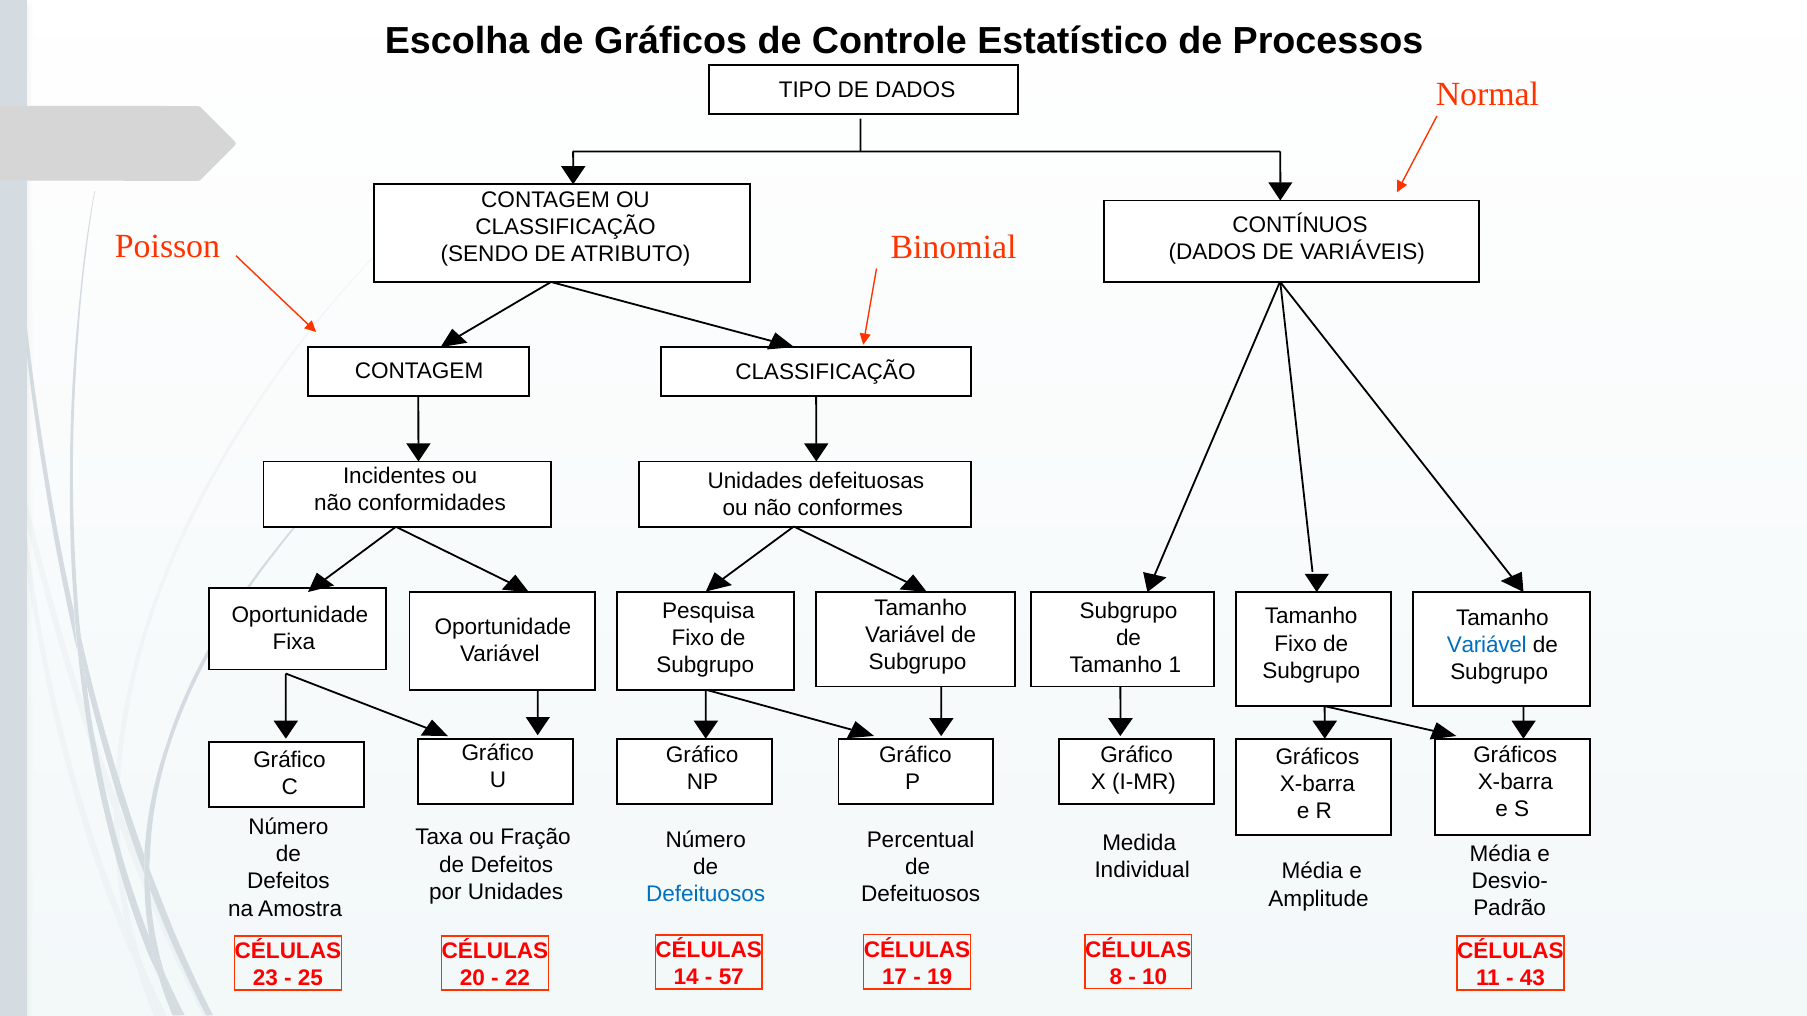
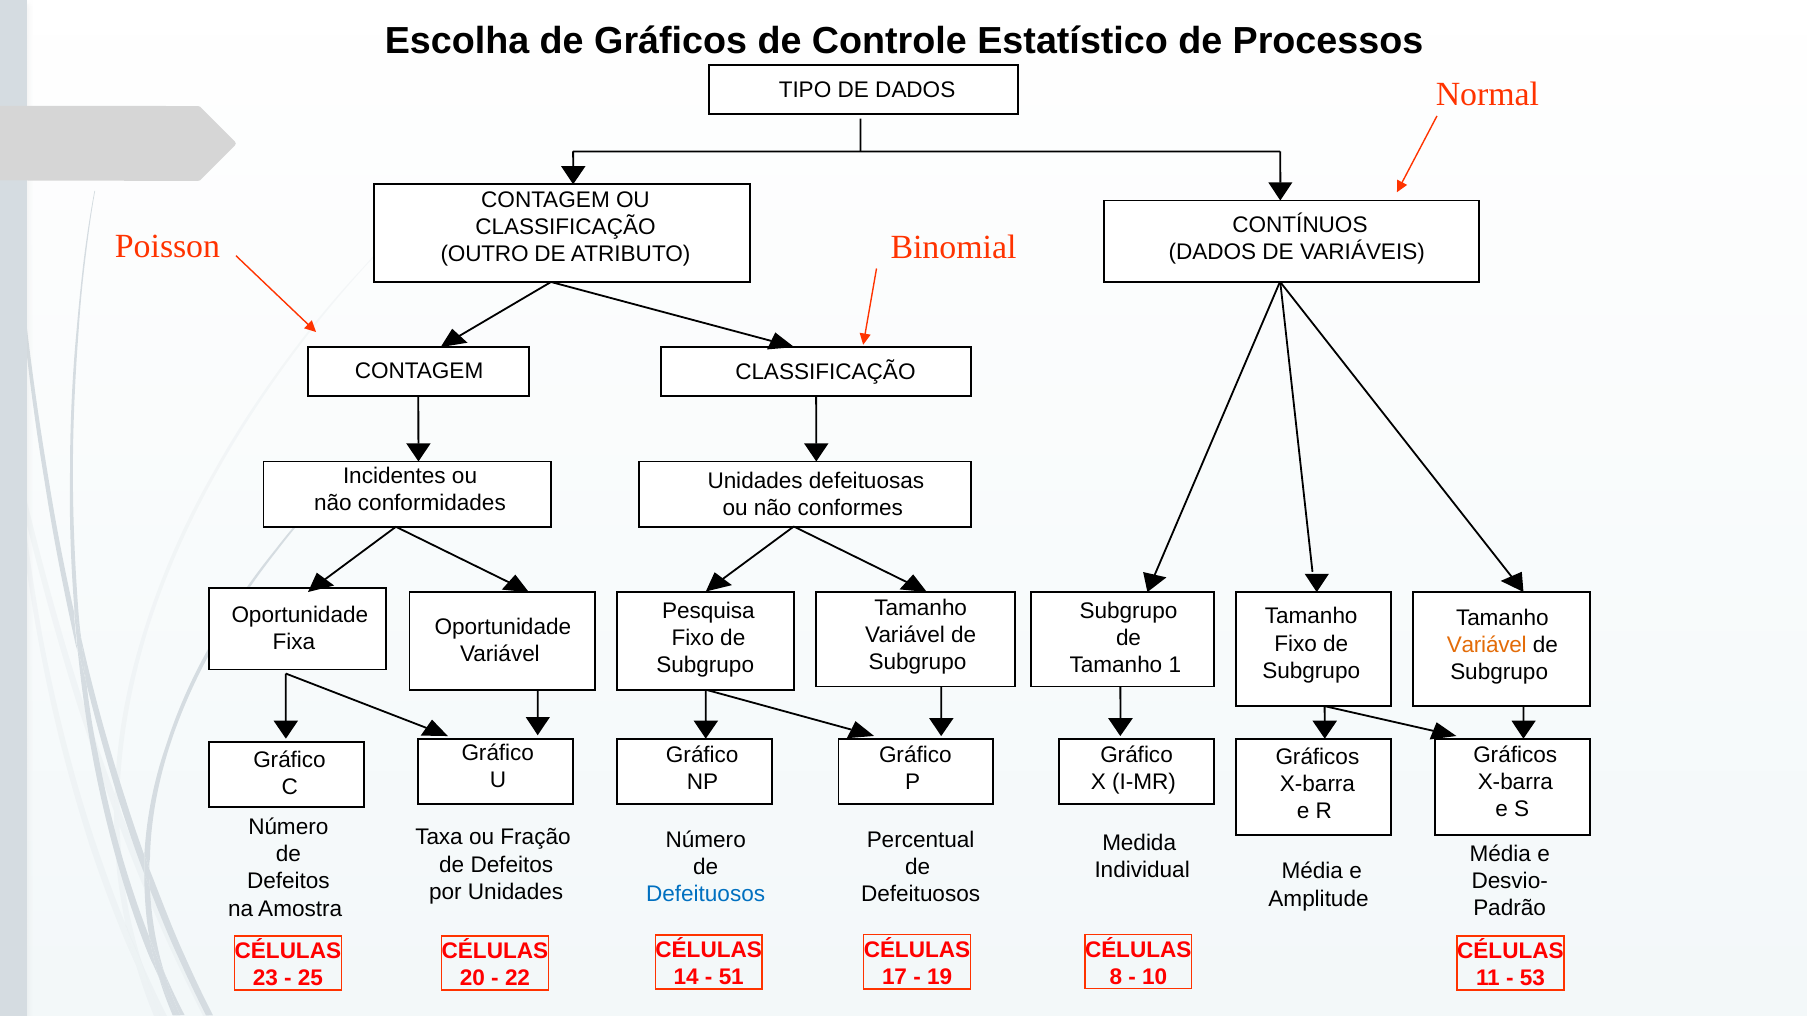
SENDO: SENDO -> OUTRO (485, 254)
Variável colour: blue -> orange (1487, 645)
57: 57 -> 51 (731, 978)
43: 43 -> 53 (1532, 979)
